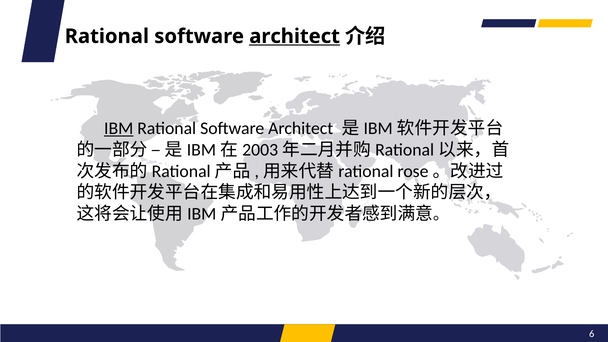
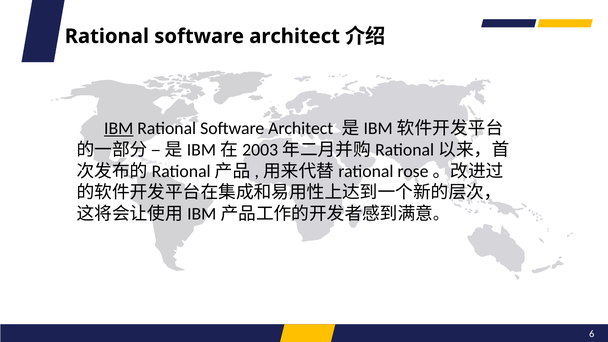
architect underline: present -> none (295, 36)
